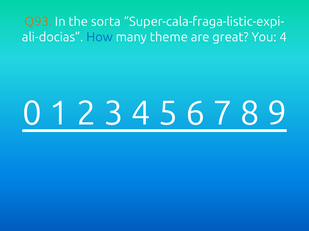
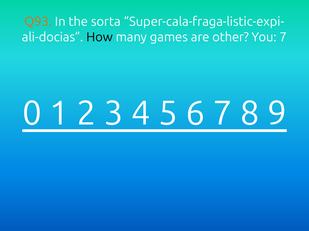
How colour: blue -> black (100, 37)
theme: theme -> games (169, 37)
great: great -> other (231, 37)
You 4: 4 -> 7 (283, 37)
